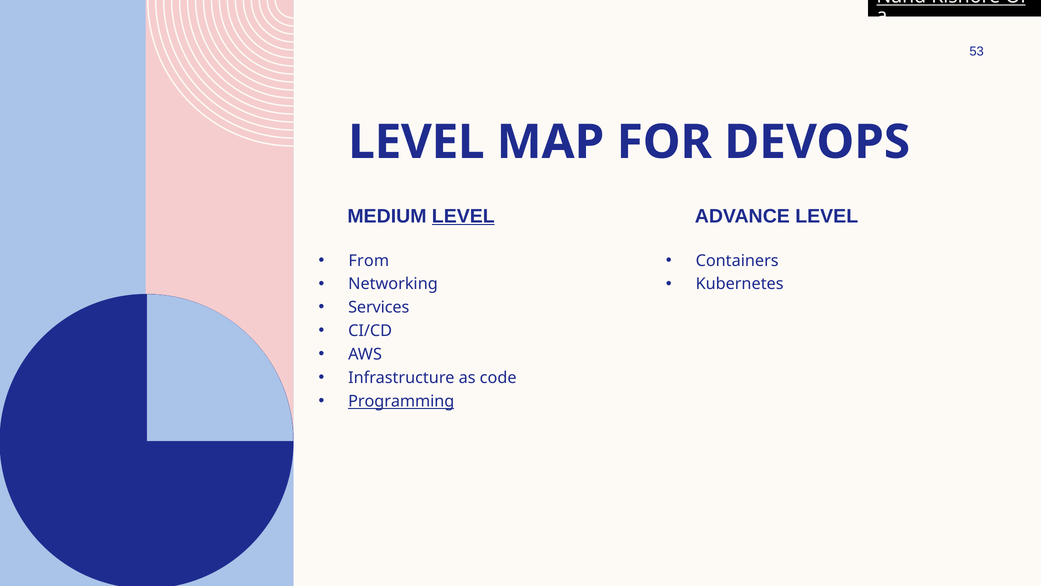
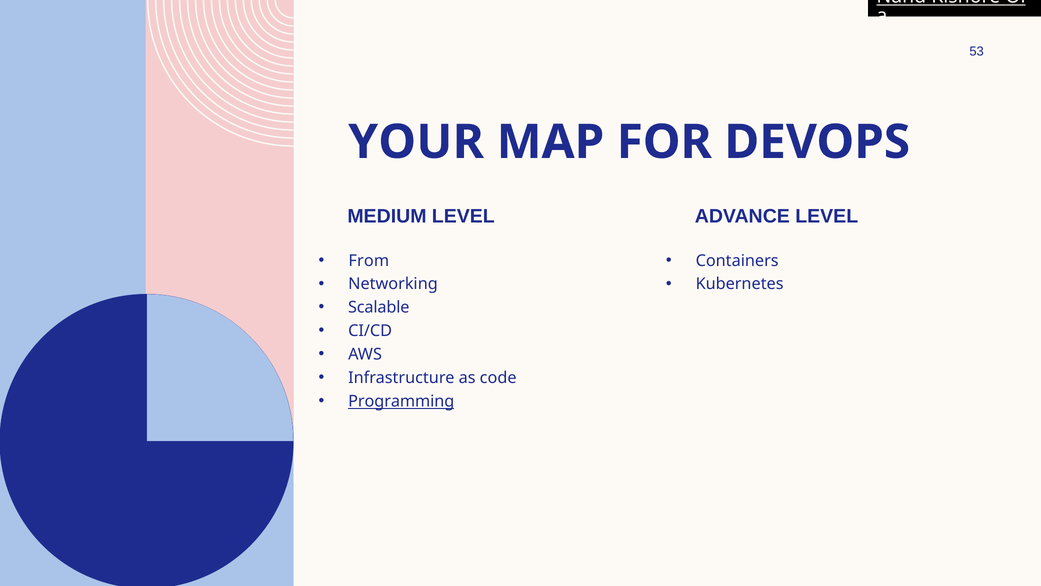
LEVEL: LEVEL -> YOUR (416, 142)
LEVEL underline: present -> none (463, 216)
Services: Services -> Scalable (379, 307)
